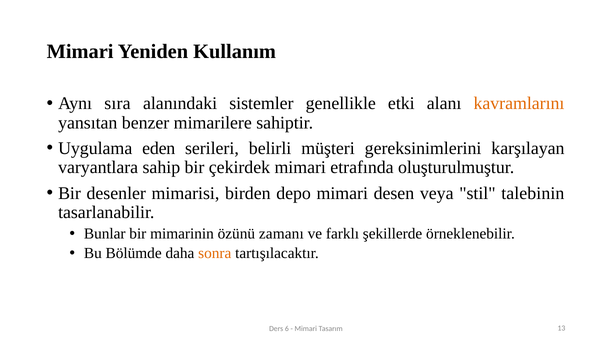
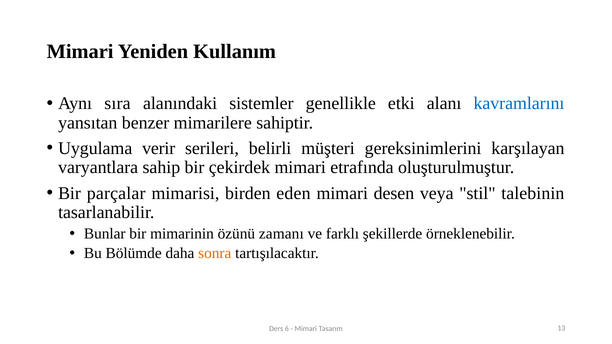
kavramlarını colour: orange -> blue (519, 103)
eden: eden -> verir (159, 148)
desenler: desenler -> parçalar (116, 193)
depo: depo -> eden (293, 193)
